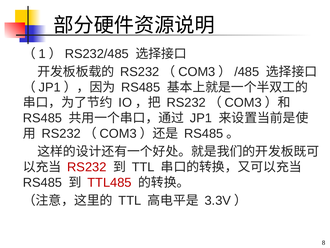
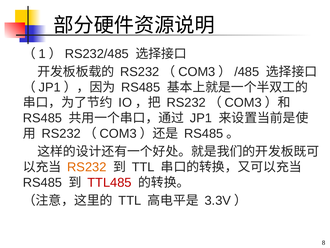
RS232 colour: red -> orange (87, 167)
